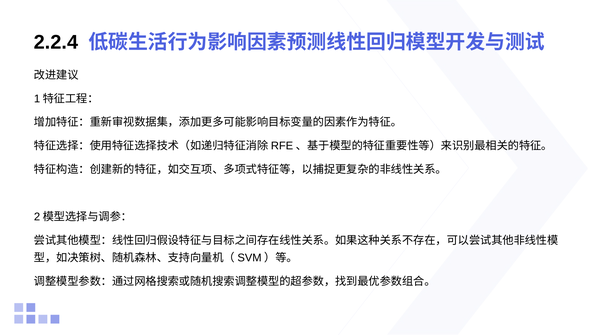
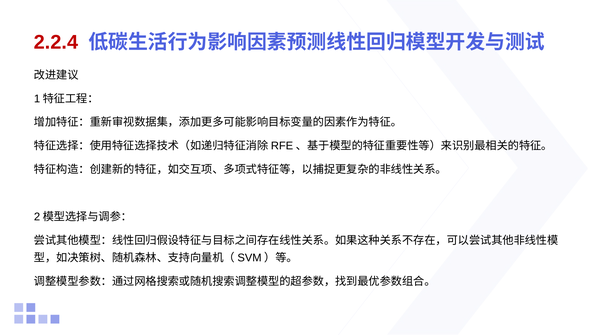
2.2.4 colour: black -> red (56, 42)
